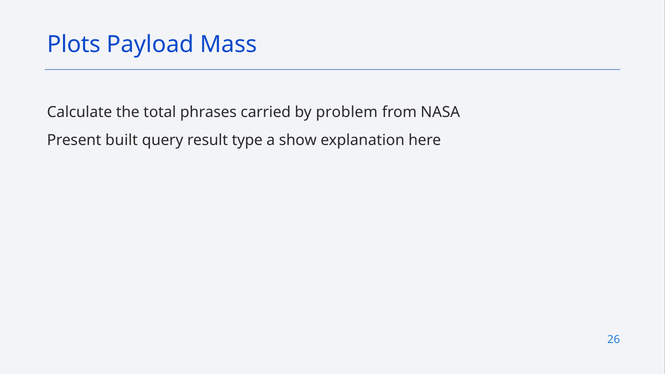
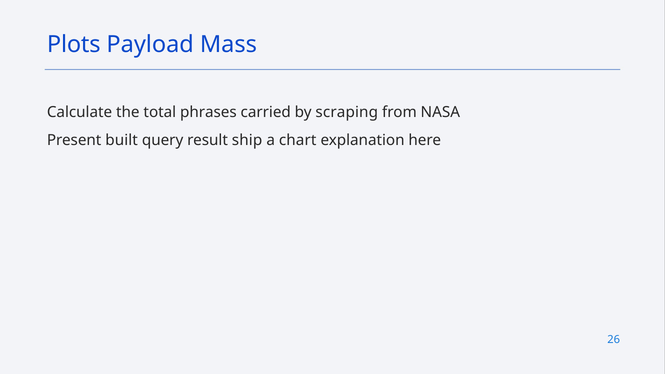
problem: problem -> scraping (347, 112)
type: type -> ship (247, 140)
show: show -> chart (298, 140)
